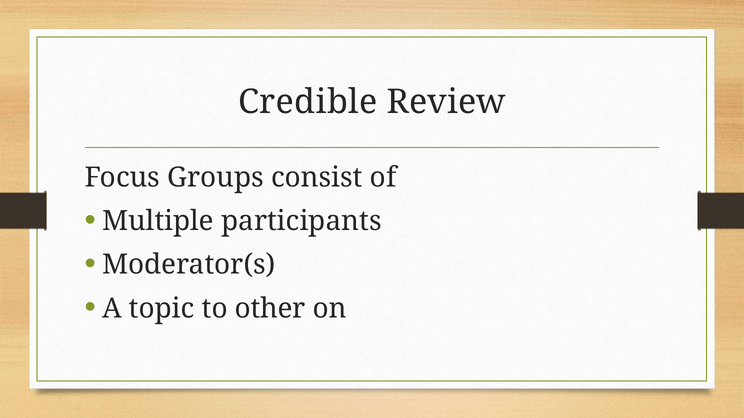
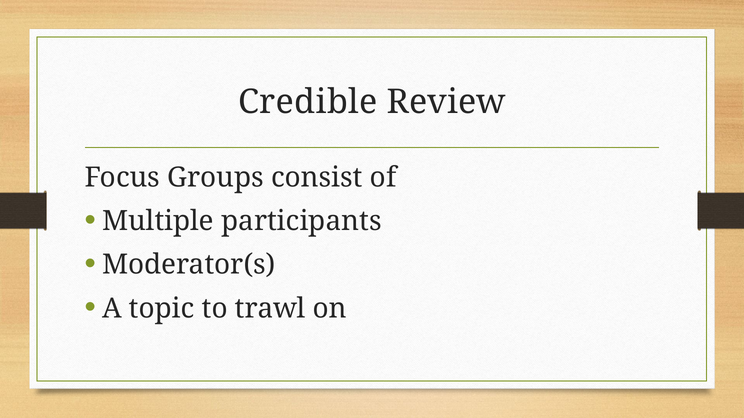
other: other -> trawl (270, 309)
